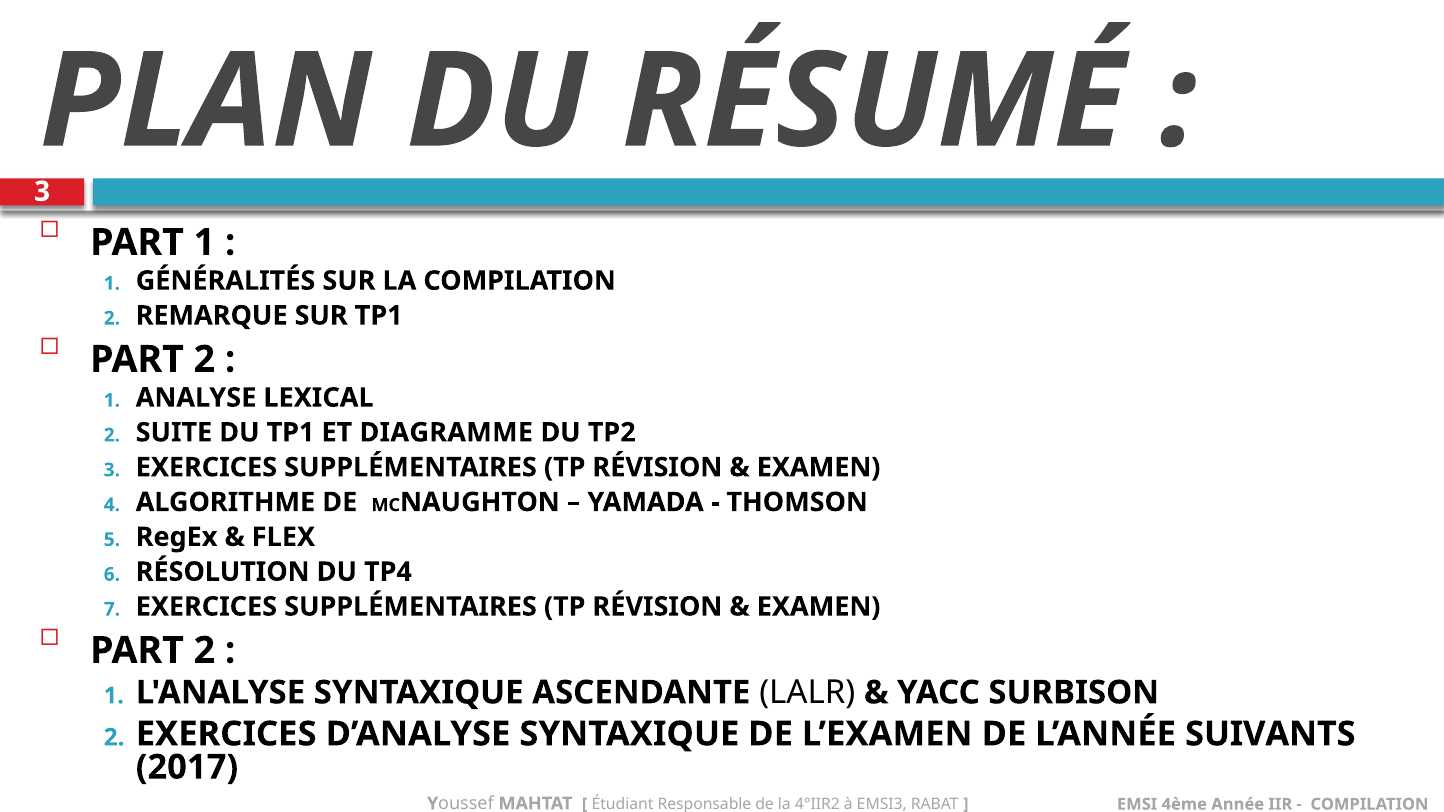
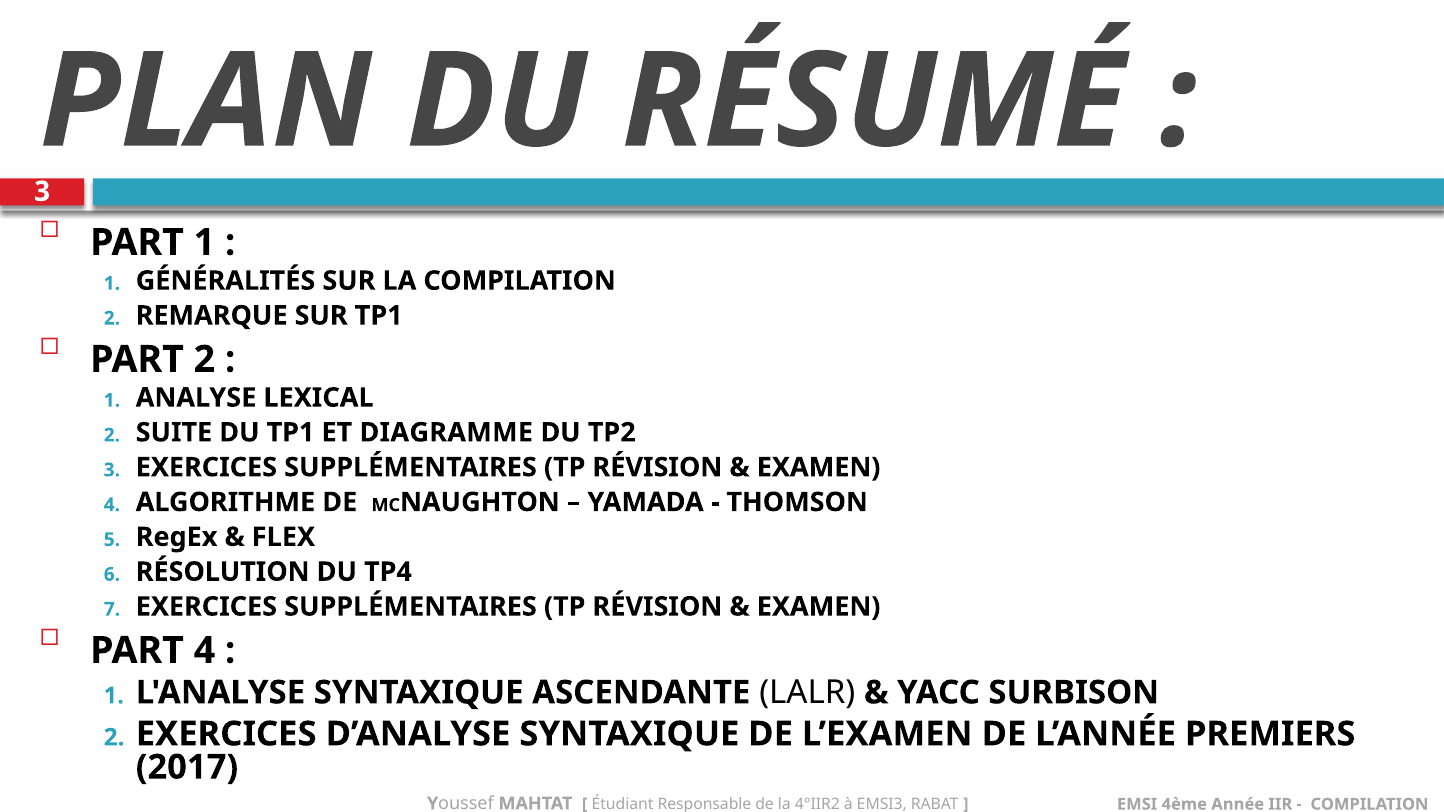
2: 2 -> 4 (204, 651)
SUIVANTS: SUIVANTS -> PREMIERS (1270, 734)
